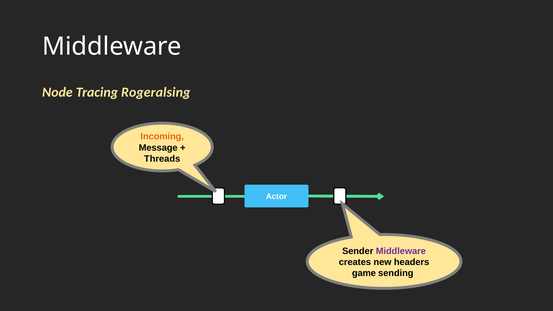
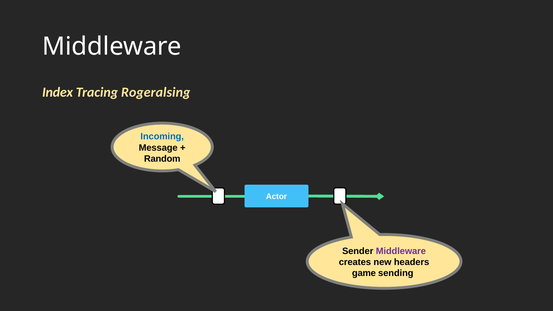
Node: Node -> Index (58, 92)
Incoming colour: orange -> blue (162, 137)
Threads: Threads -> Random (162, 159)
